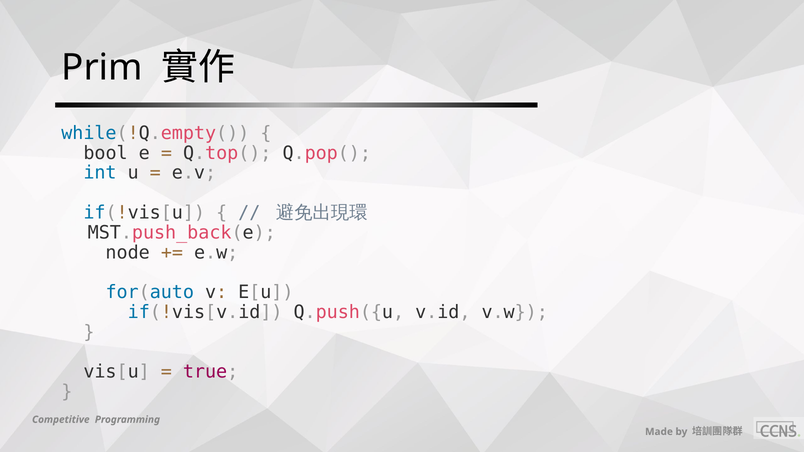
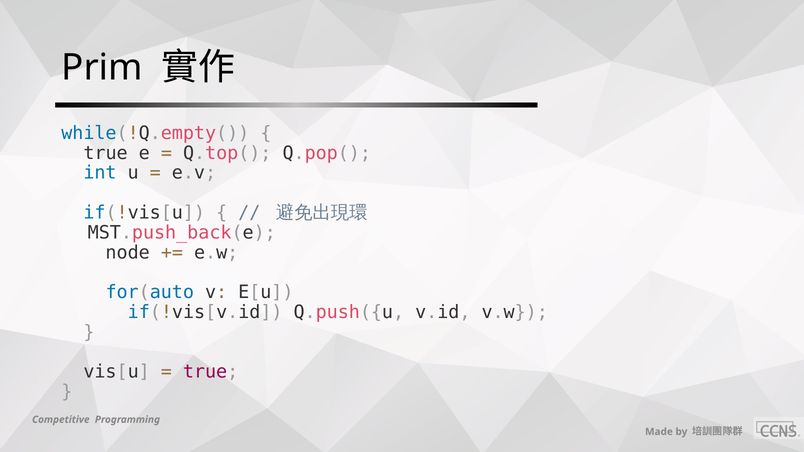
bool: bool -> true (106, 153)
